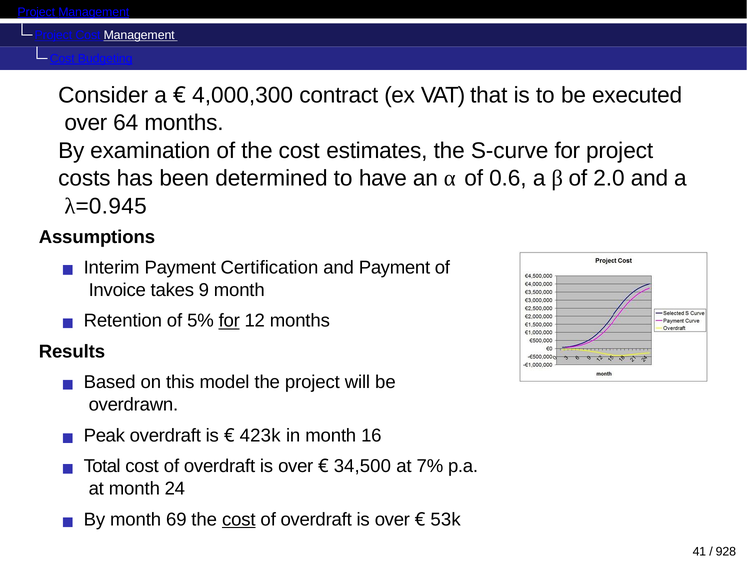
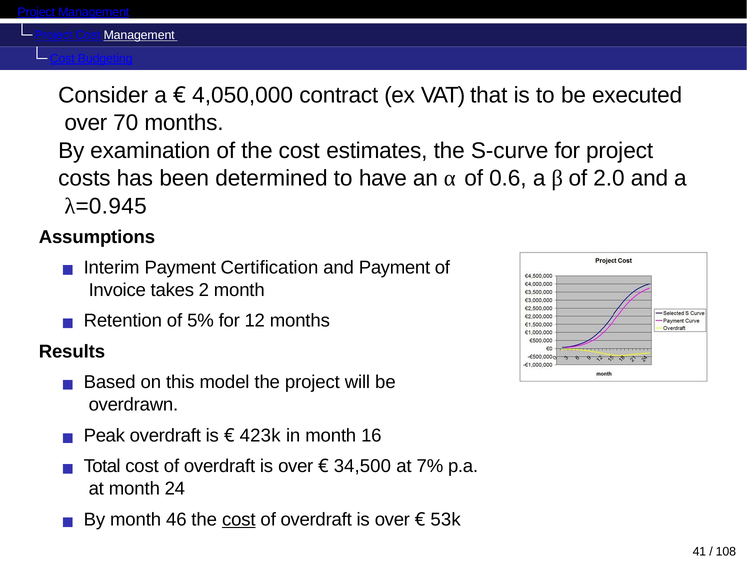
4,000,300: 4,000,300 -> 4,050,000 (243, 95)
64: 64 -> 70 (126, 123)
9: 9 -> 2 (204, 290)
for underline: present -> none (229, 321)
69: 69 -> 46 (176, 519)
928: 928 -> 108 (726, 552)
